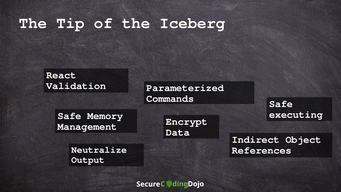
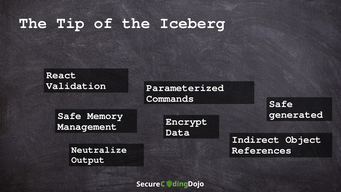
executing: executing -> generated (296, 114)
